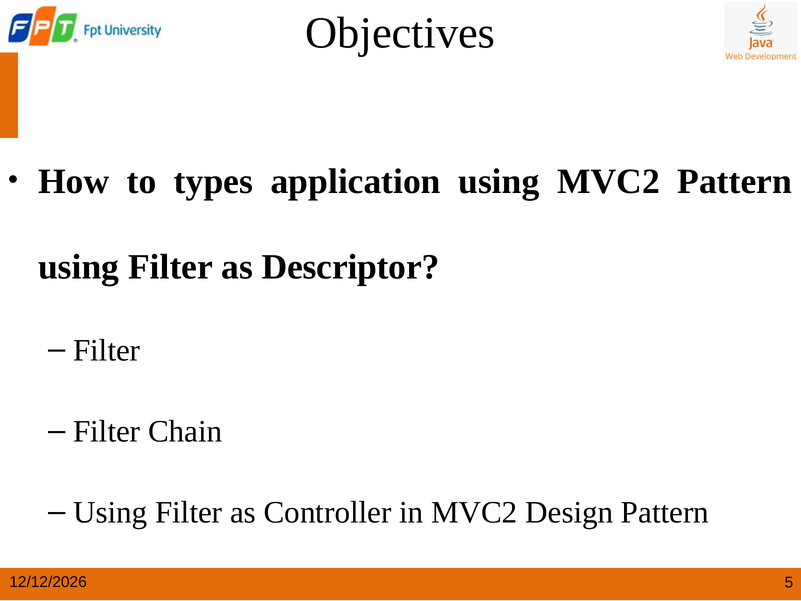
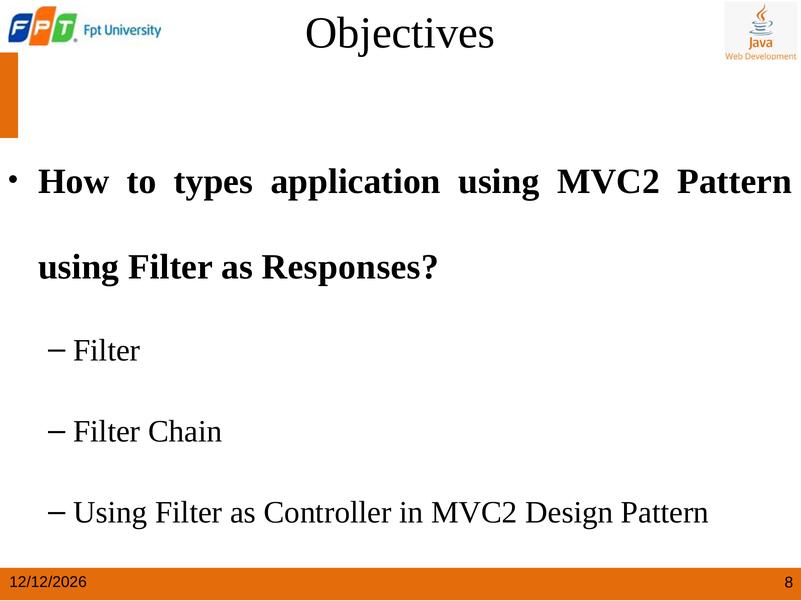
Descriptor: Descriptor -> Responses (350, 267)
5: 5 -> 8 (789, 582)
